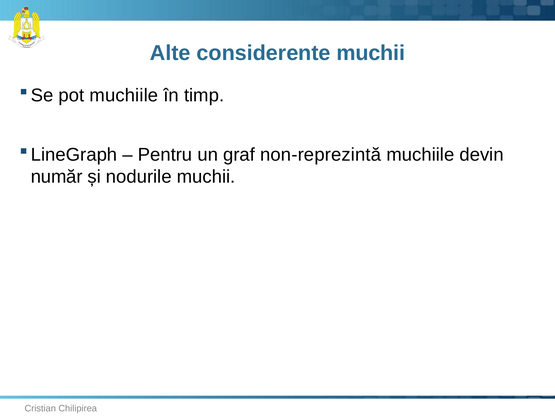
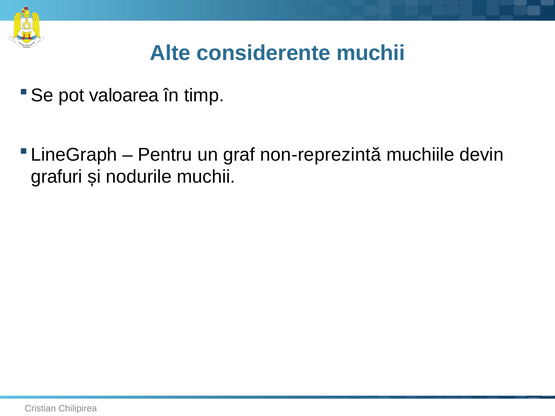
pot muchiile: muchiile -> valoarea (124, 96)
număr: număr -> grafuri (57, 177)
